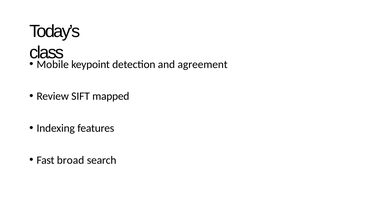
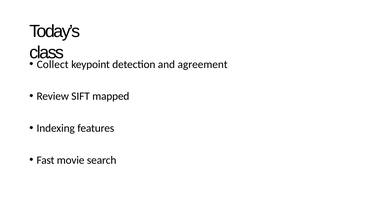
Mobile: Mobile -> Collect (53, 65)
broad: broad -> movie (71, 160)
